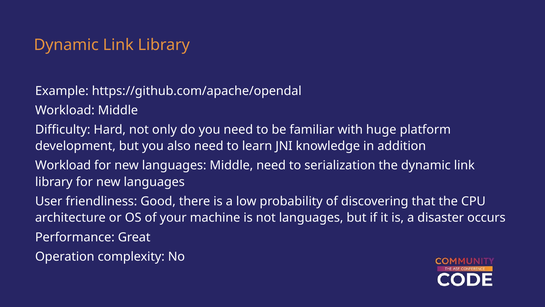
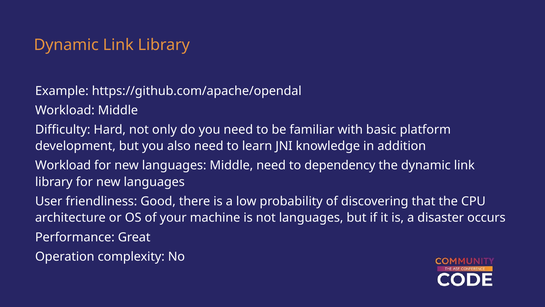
huge: huge -> basic (381, 129)
serialization: serialization -> dependency (340, 165)
